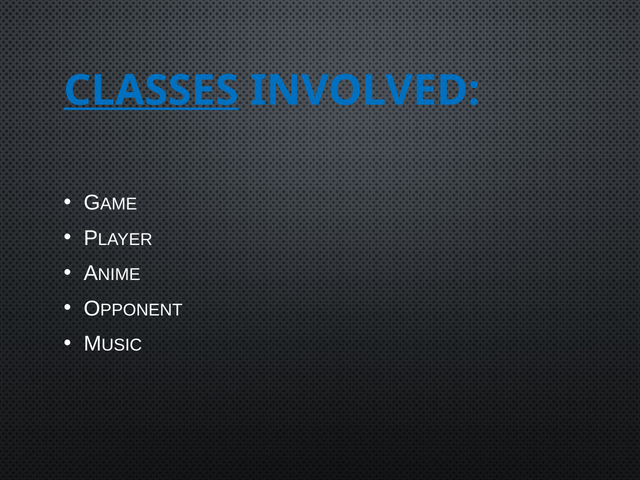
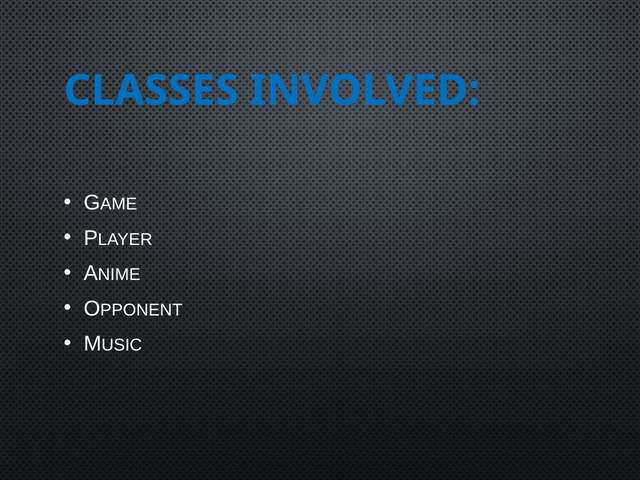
CLASSES underline: present -> none (151, 91)
